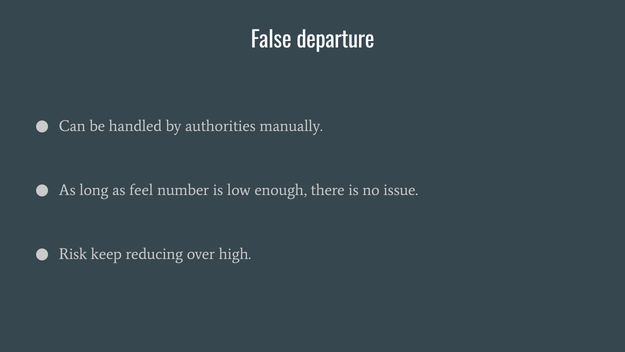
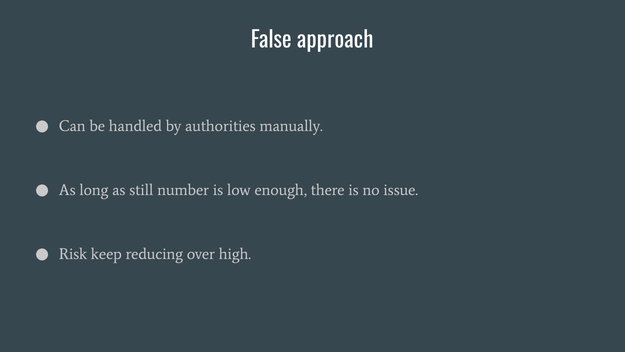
departure: departure -> approach (335, 40)
feel: feel -> still (141, 190)
